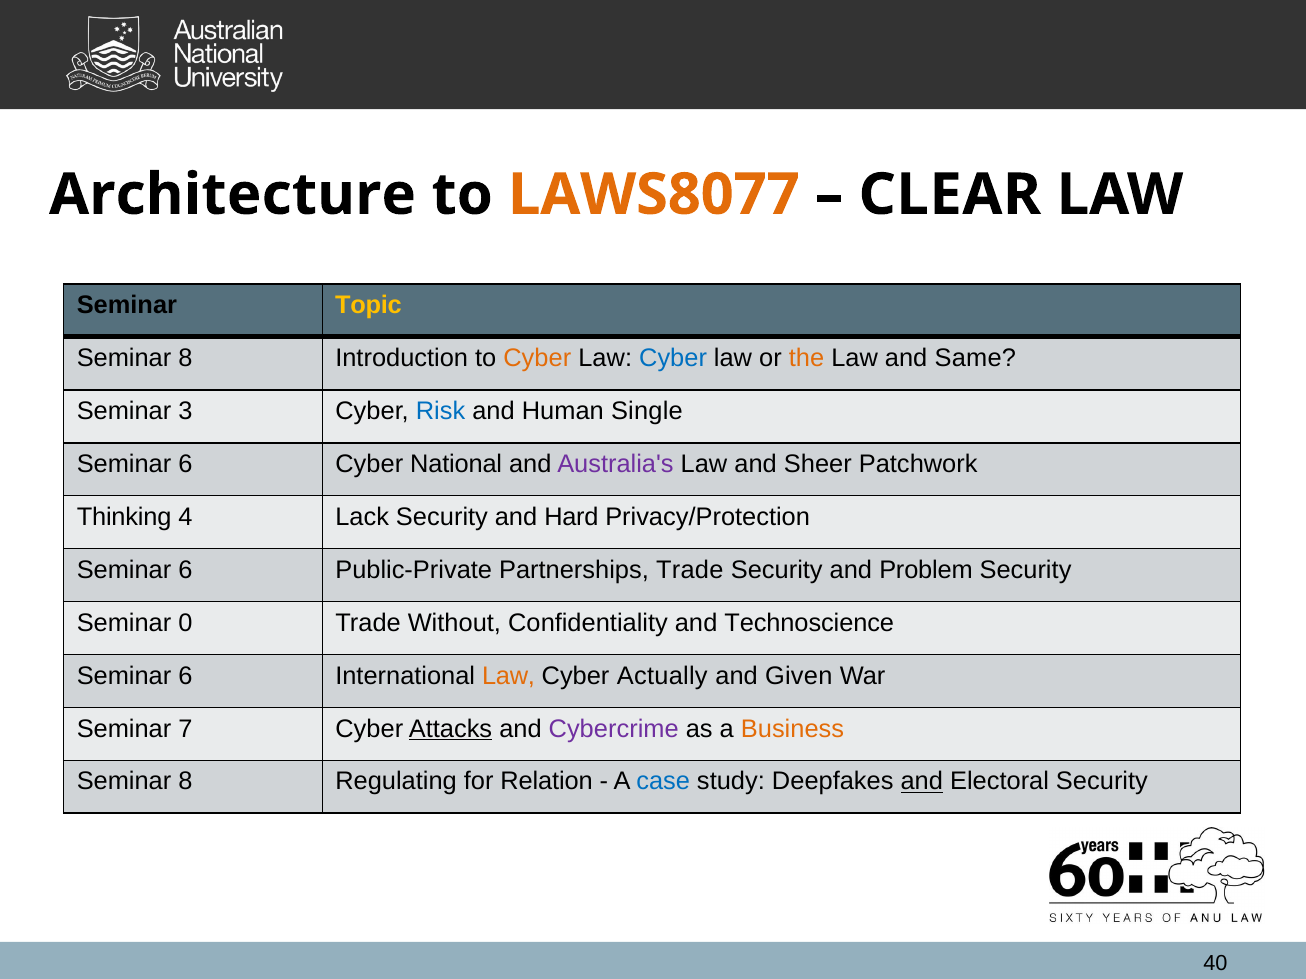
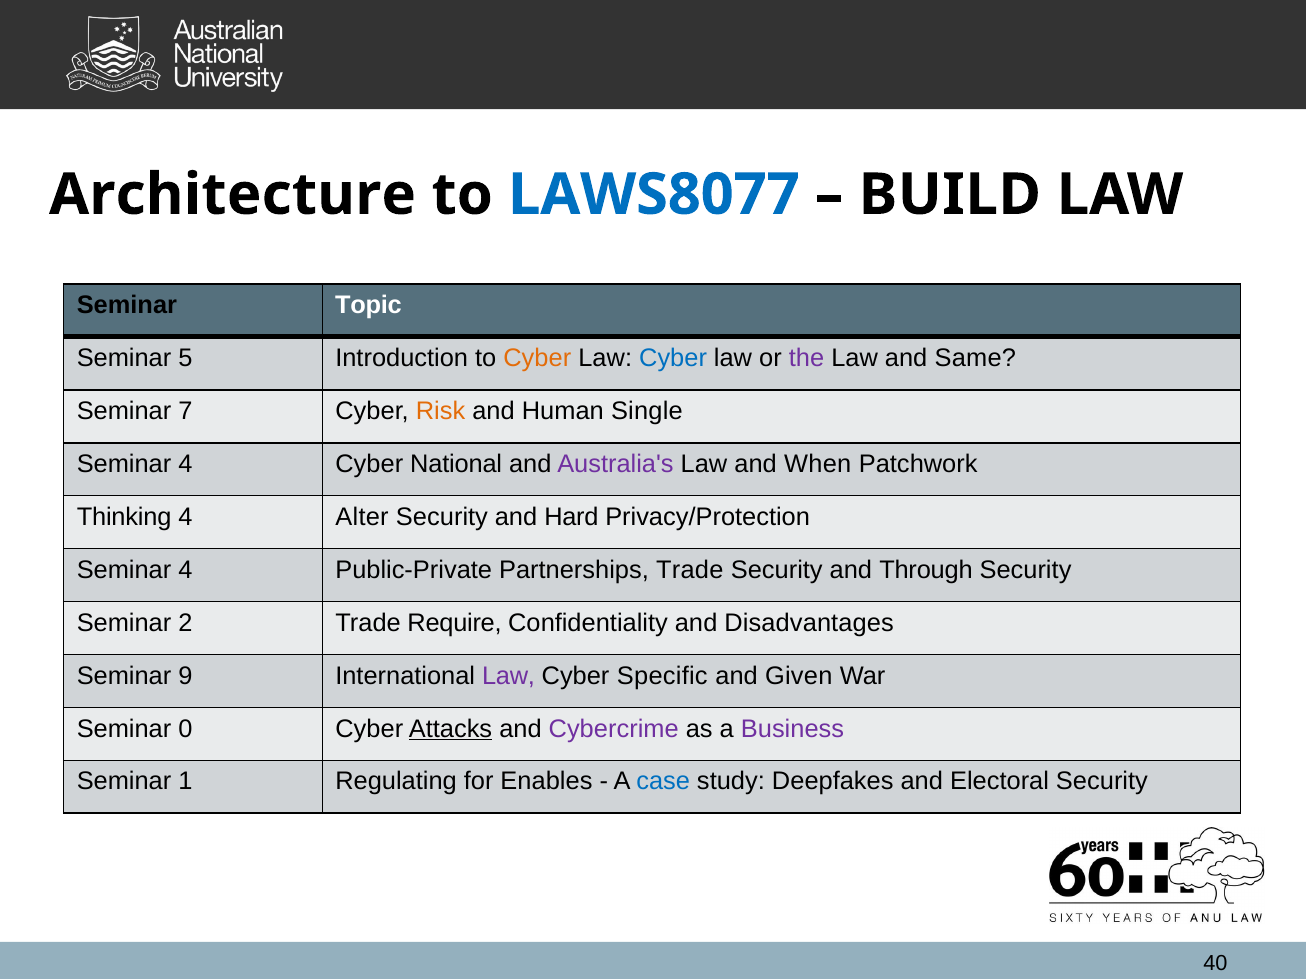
LAWS8077 colour: orange -> blue (654, 195)
CLEAR: CLEAR -> BUILD (950, 195)
Topic colour: yellow -> white (368, 305)
8: 8 -> 5 (186, 358)
the colour: orange -> purple (807, 358)
3: 3 -> 7 (186, 411)
Risk colour: blue -> orange (441, 411)
6: 6 -> 4 (186, 464)
Sheer: Sheer -> When (818, 464)
Lack: Lack -> Alter (362, 517)
6: 6 -> 4 (186, 570)
Problem: Problem -> Through (926, 570)
0: 0 -> 2 (186, 623)
Without: Without -> Require (455, 623)
Technoscience: Technoscience -> Disadvantages (809, 623)
6: 6 -> 9 (186, 676)
Law colour: orange -> purple (508, 676)
Actually: Actually -> Specific (662, 676)
7: 7 -> 0 (186, 729)
Business colour: orange -> purple (793, 729)
8: 8 -> 1 (186, 782)
Relation: Relation -> Enables (546, 782)
and underline: present -> none (922, 782)
